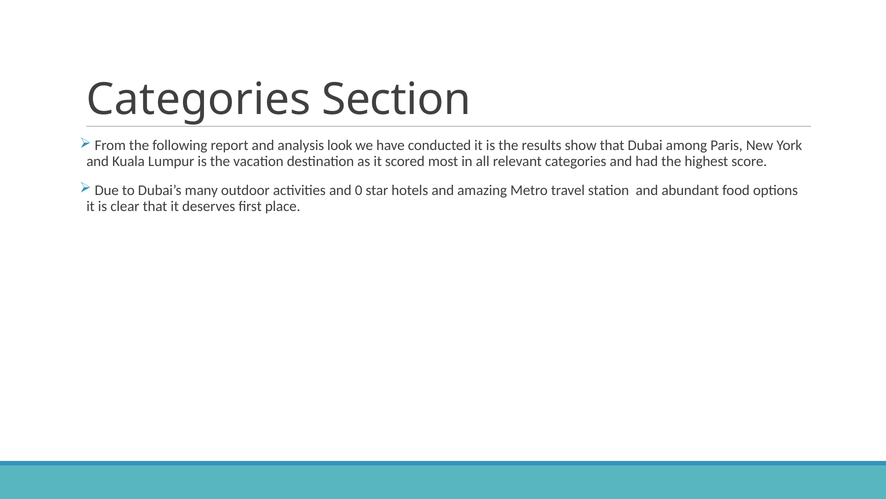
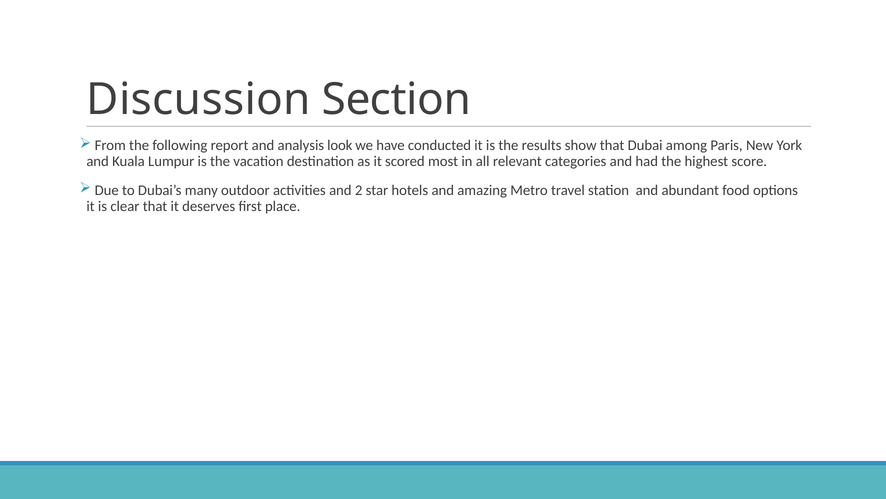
Categories: Categories -> Discussion (199, 99)
0: 0 -> 2 (359, 190)
